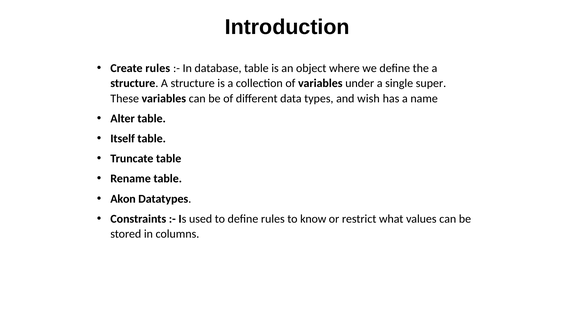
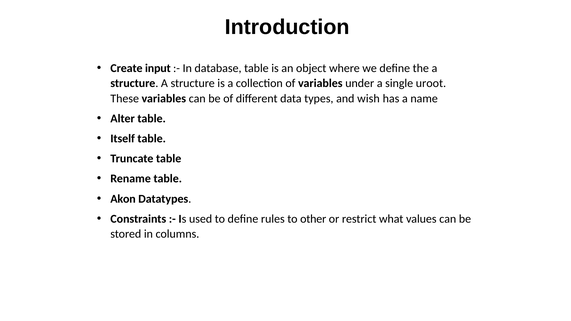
Create rules: rules -> input (158, 68)
super: super -> uroot (431, 83)
know: know -> other (313, 219)
